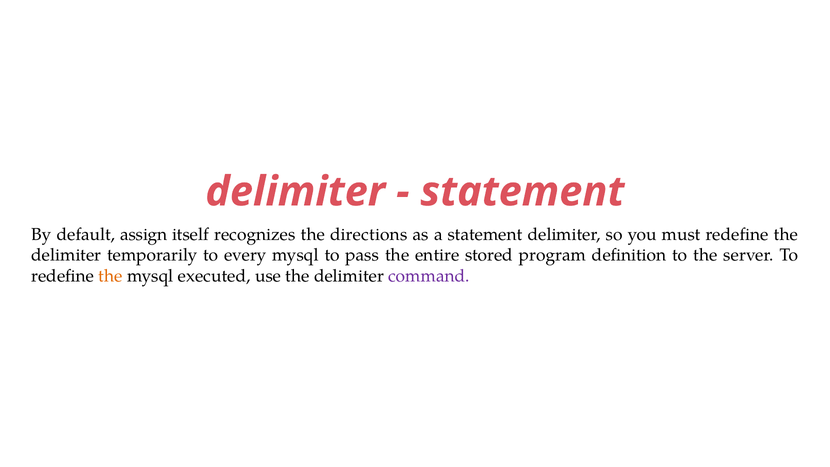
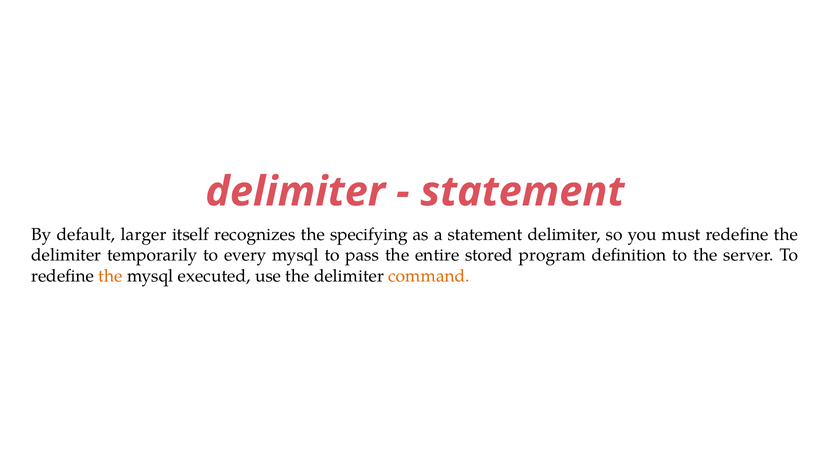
assign: assign -> larger (144, 234)
directions: directions -> specifying (369, 234)
command colour: purple -> orange (429, 276)
